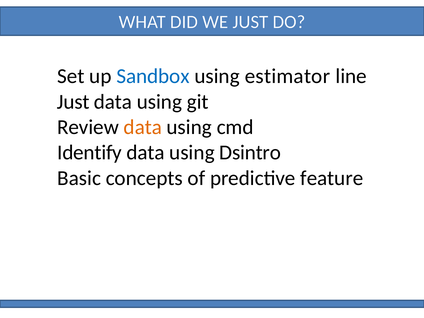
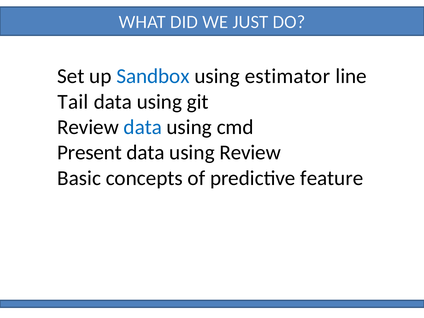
Just: Just -> Tail (73, 102)
data colour: orange -> blue (143, 127)
Identify: Identify -> Present (90, 153)
using Dsintro: Dsintro -> Review (250, 153)
